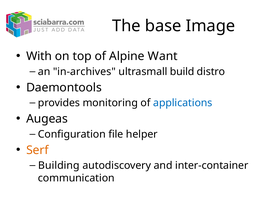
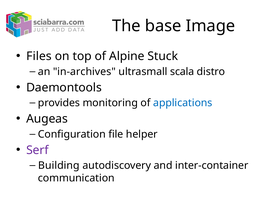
With: With -> Files (39, 56)
Want: Want -> Stuck (163, 56)
build: build -> scala (182, 72)
Serf colour: orange -> purple (37, 151)
